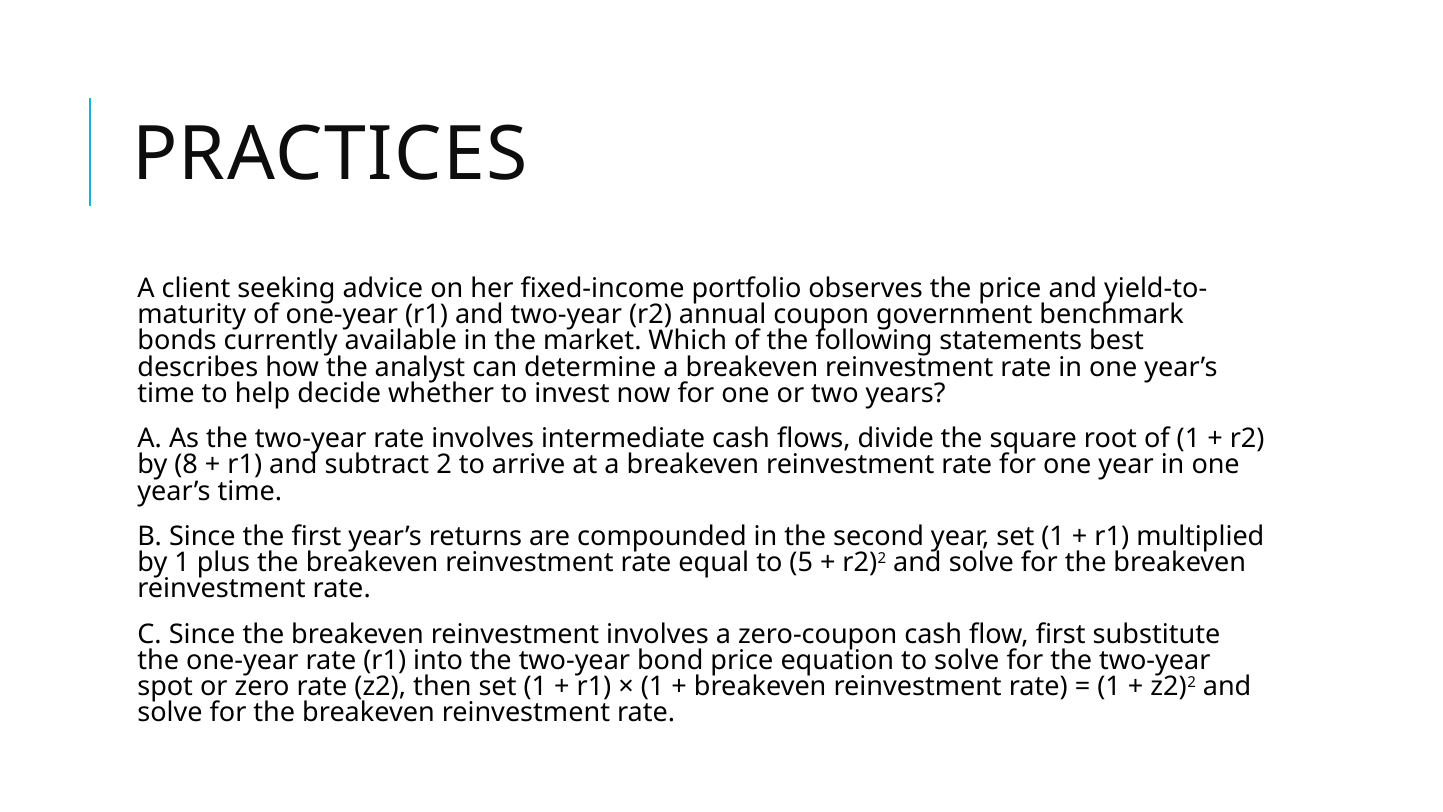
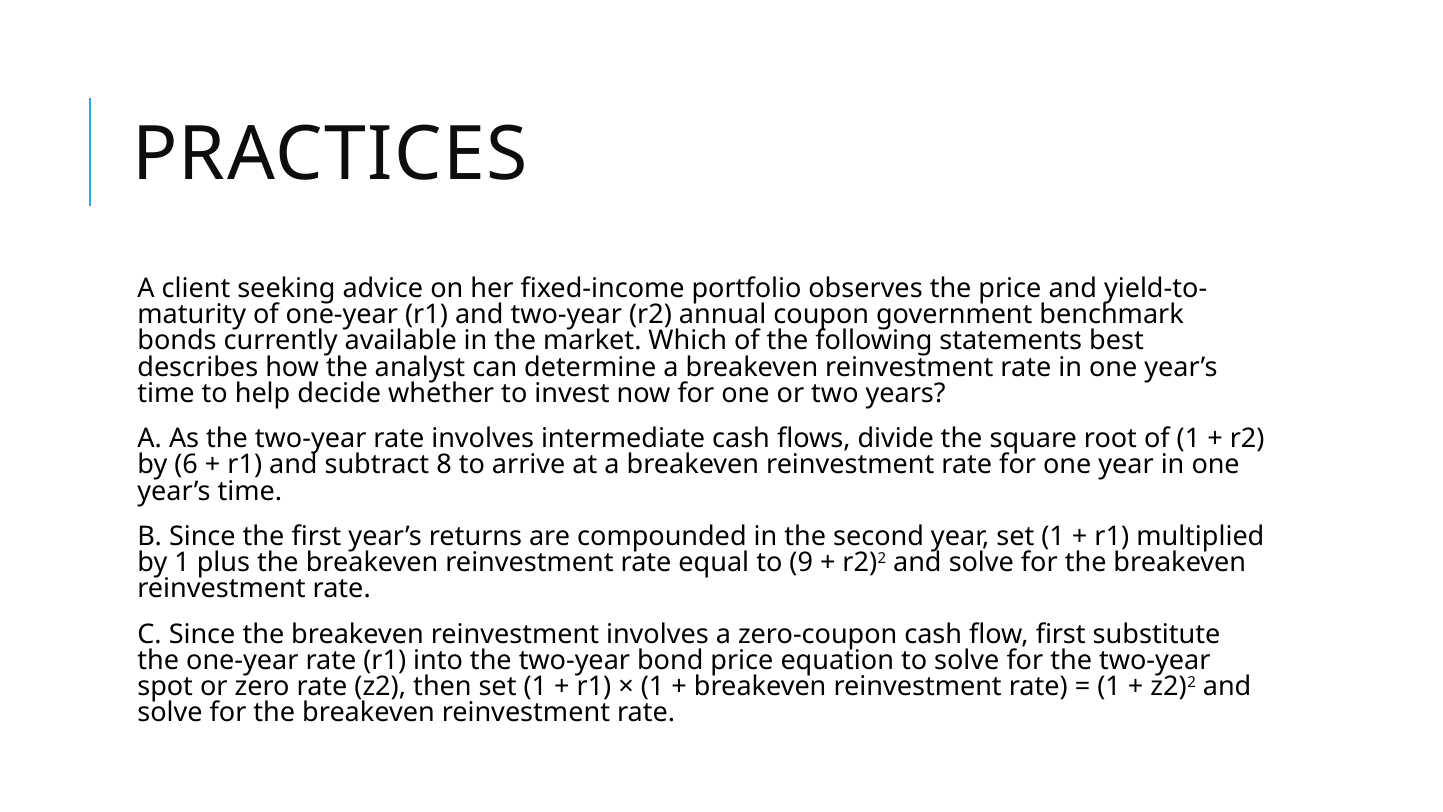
8: 8 -> 6 (186, 465)
2: 2 -> 8 (444, 465)
5: 5 -> 9 (801, 562)
